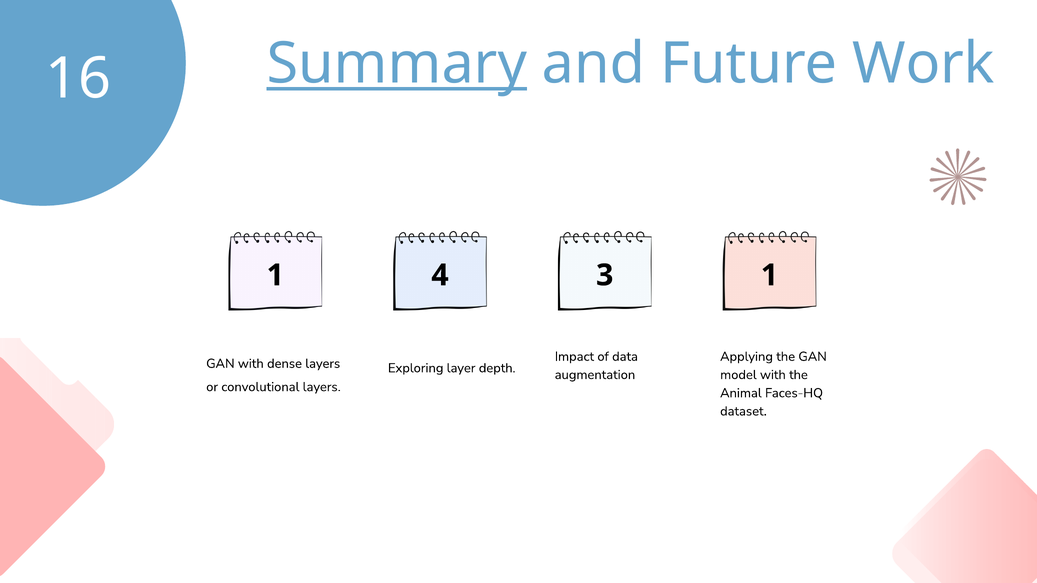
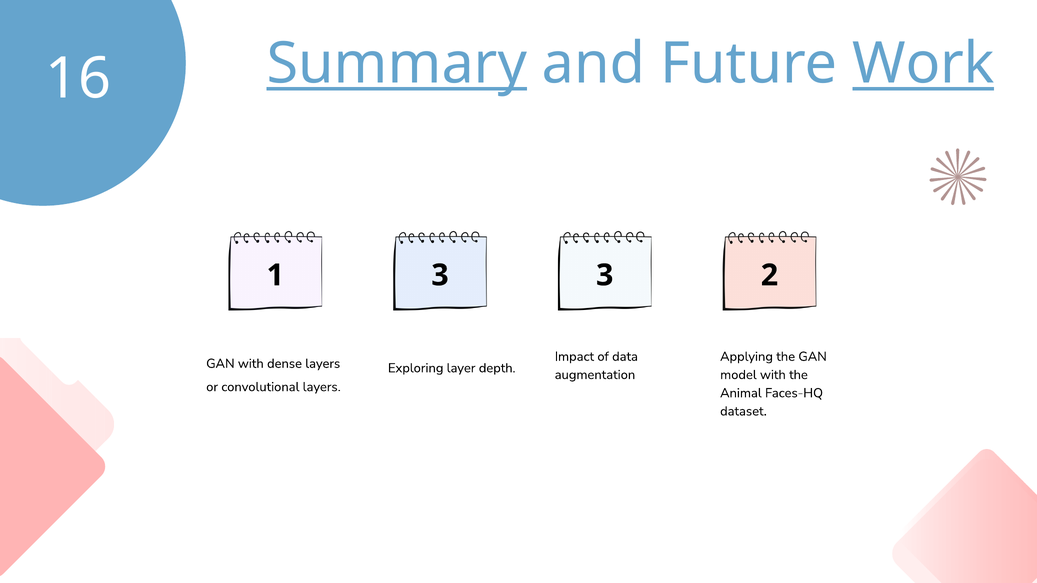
Work underline: none -> present (923, 64)
1 4: 4 -> 3 (440, 275)
3 1: 1 -> 2 (769, 275)
